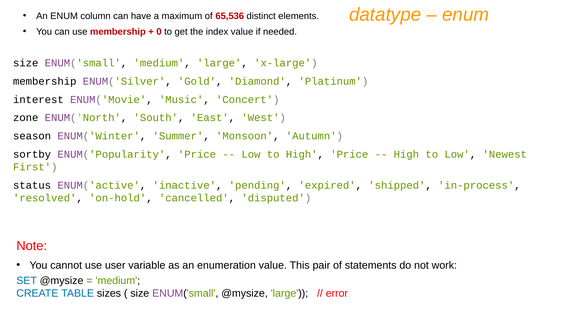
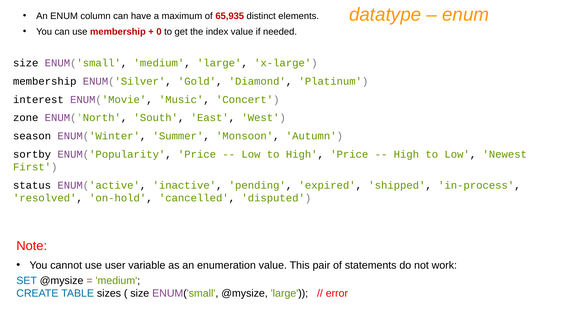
65,536: 65,536 -> 65,935 (230, 16)
